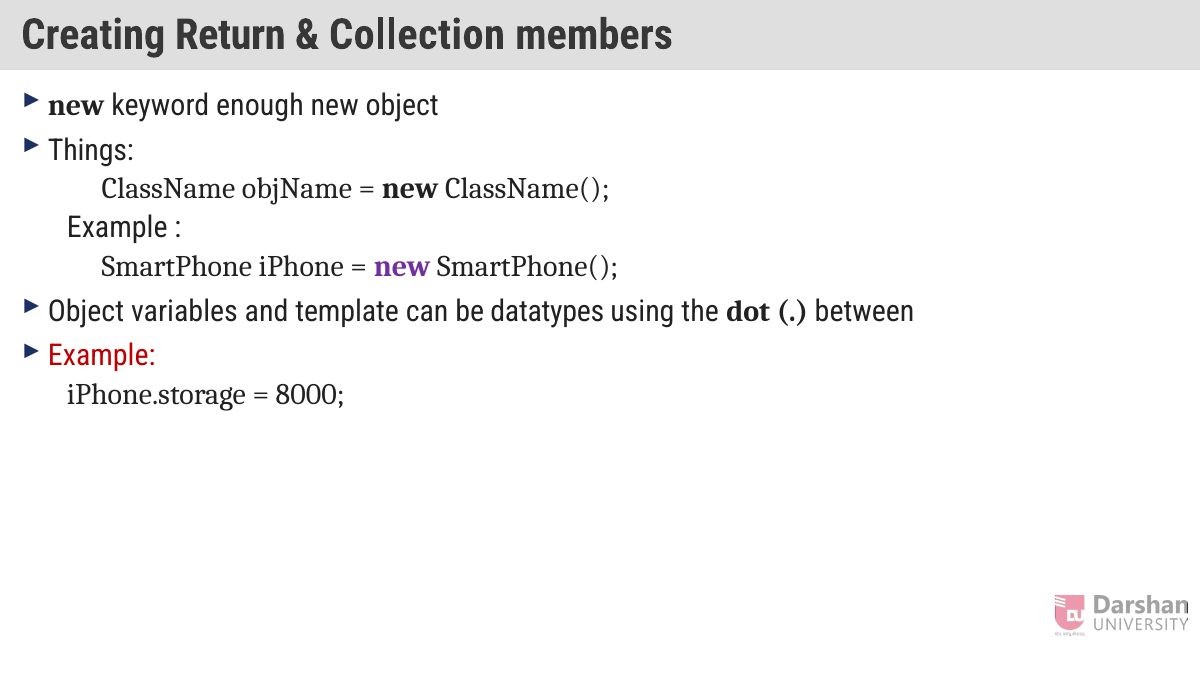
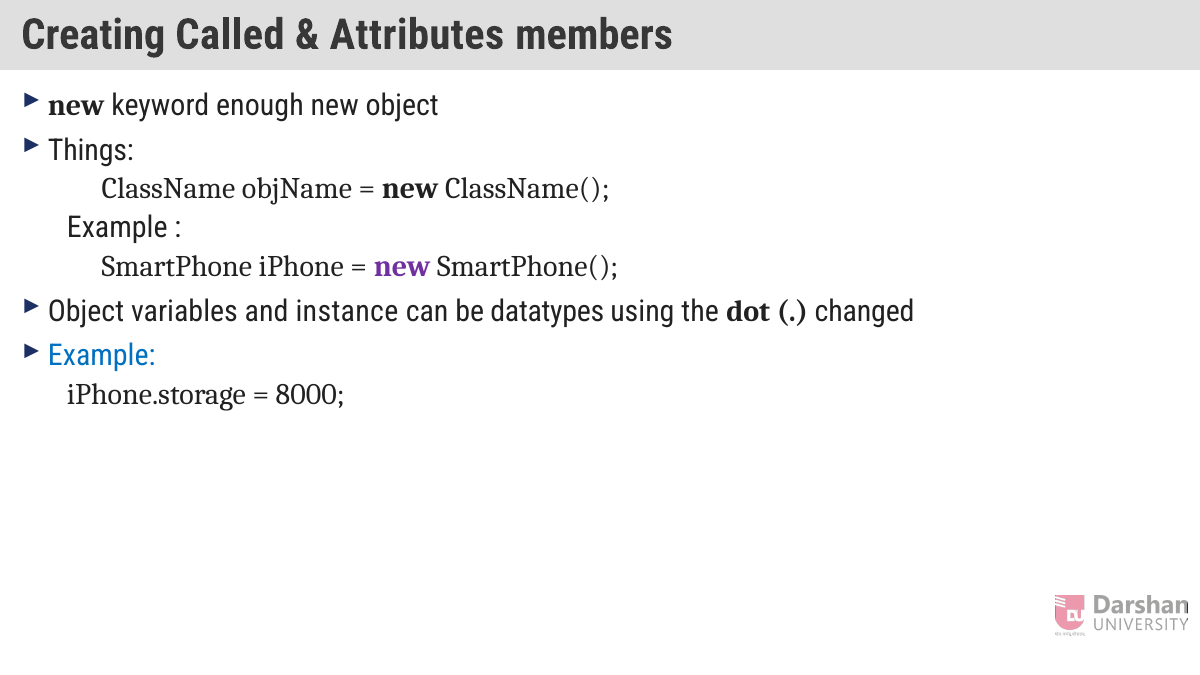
Return: Return -> Called (230, 35)
Collection: Collection -> Attributes (417, 35)
template: template -> instance (347, 311)
between: between -> changed (865, 311)
Example colour: red -> blue (102, 356)
